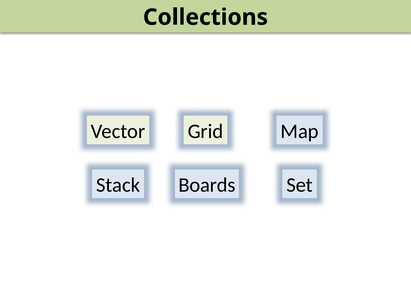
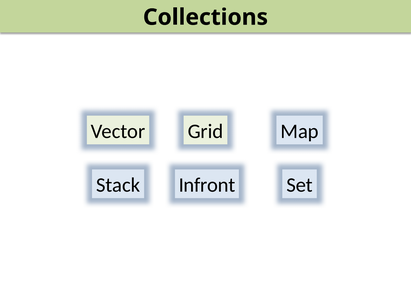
Boards: Boards -> Infront (207, 185)
